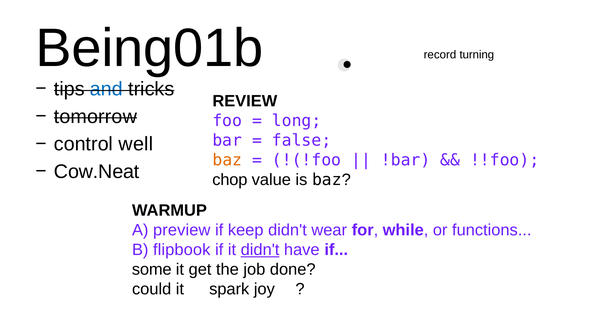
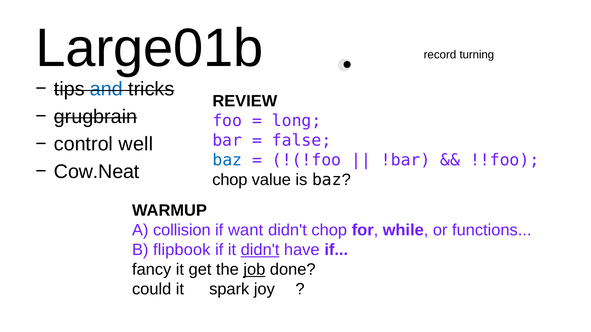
Being01b: Being01b -> Large01b (149, 49)
tomorrow: tomorrow -> grugbrain (96, 117)
baz colour: orange -> blue (227, 160)
preview: preview -> collision (182, 230)
keep: keep -> want (246, 230)
didn't wear: wear -> chop (329, 230)
some: some -> fancy (152, 270)
job underline: none -> present (254, 270)
